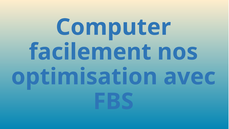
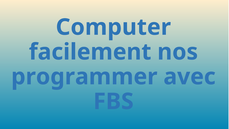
optimisation: optimisation -> programmer (84, 77)
